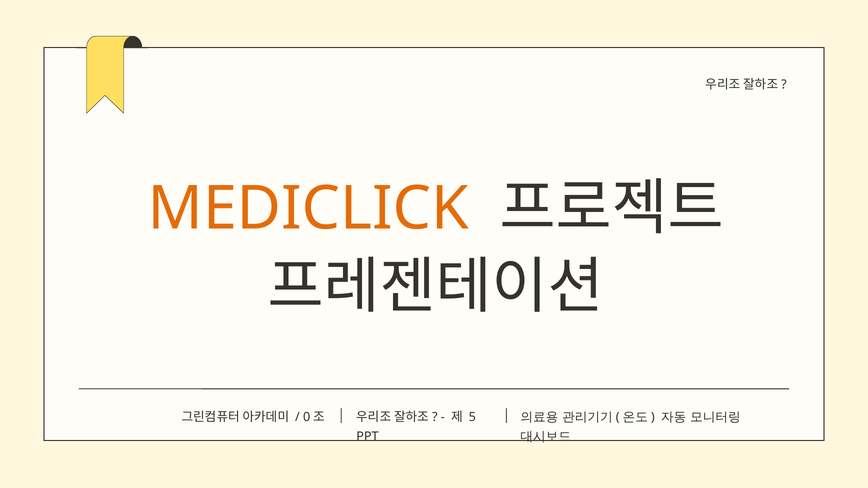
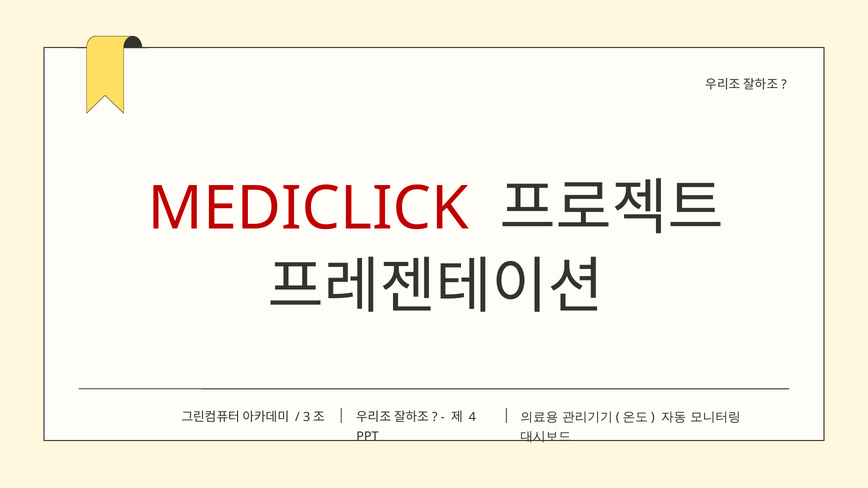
MEDICLICK colour: orange -> red (308, 209)
0: 0 -> 3 (307, 417)
5: 5 -> 4 (472, 417)
